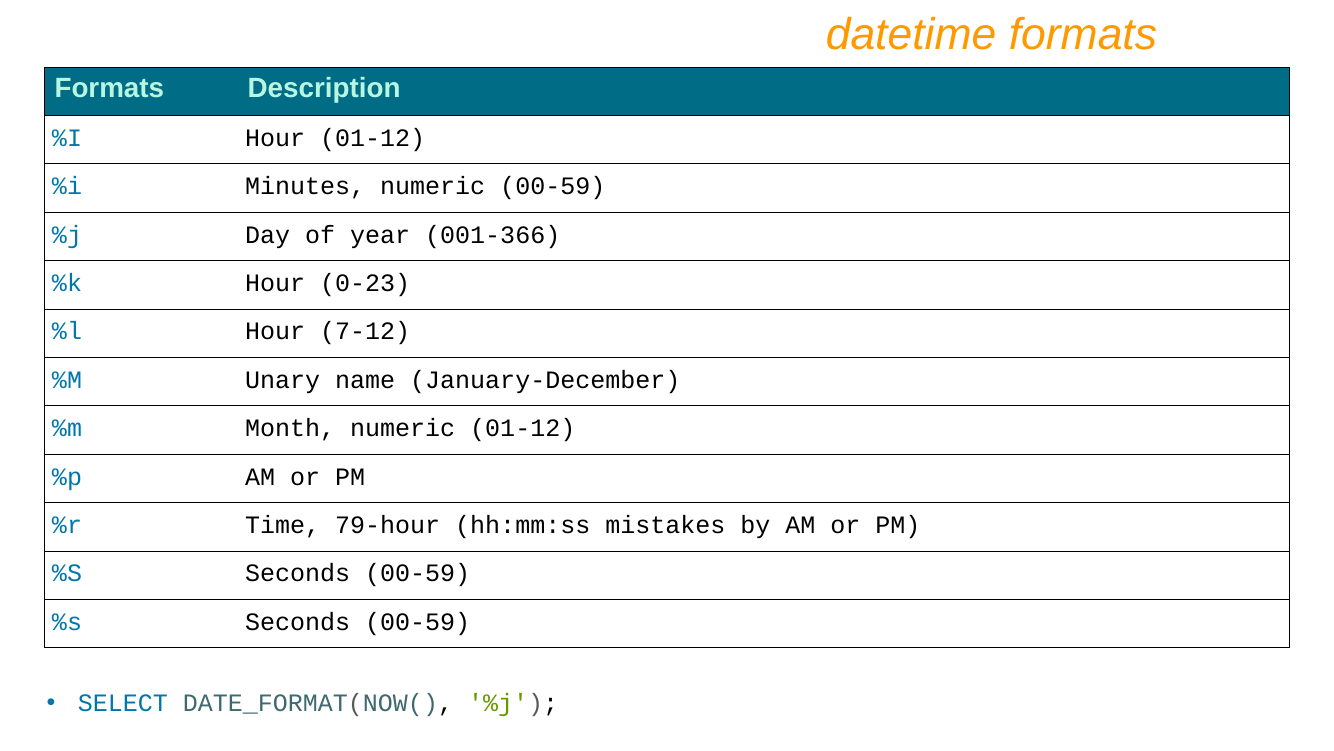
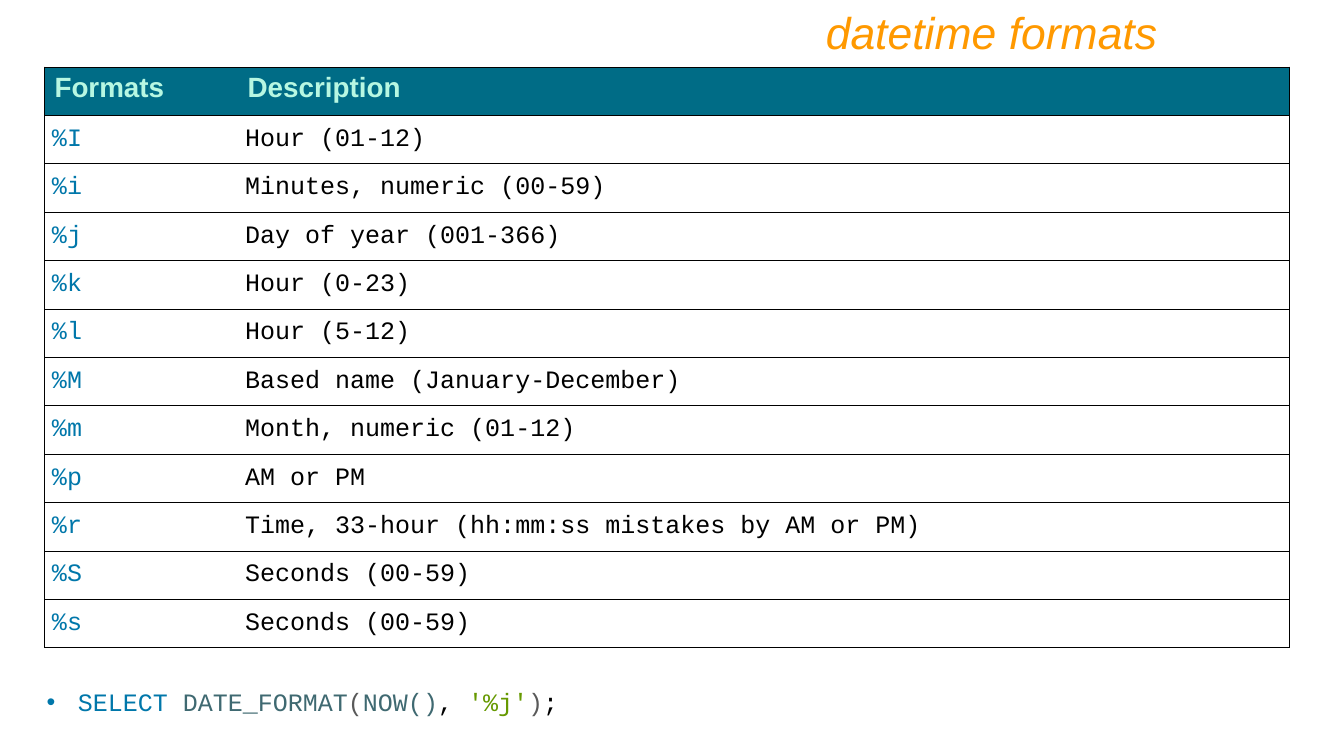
7-12: 7-12 -> 5-12 (365, 331)
Unary: Unary -> Based (283, 380)
79-hour: 79-hour -> 33-hour (388, 525)
